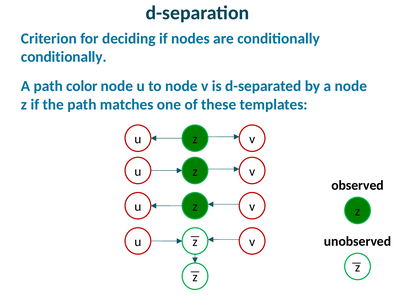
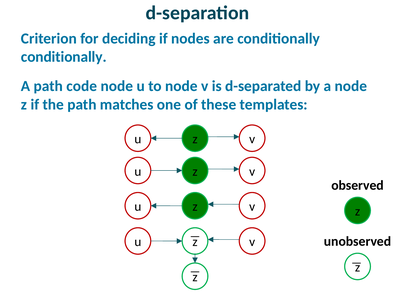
color: color -> code (82, 86)
